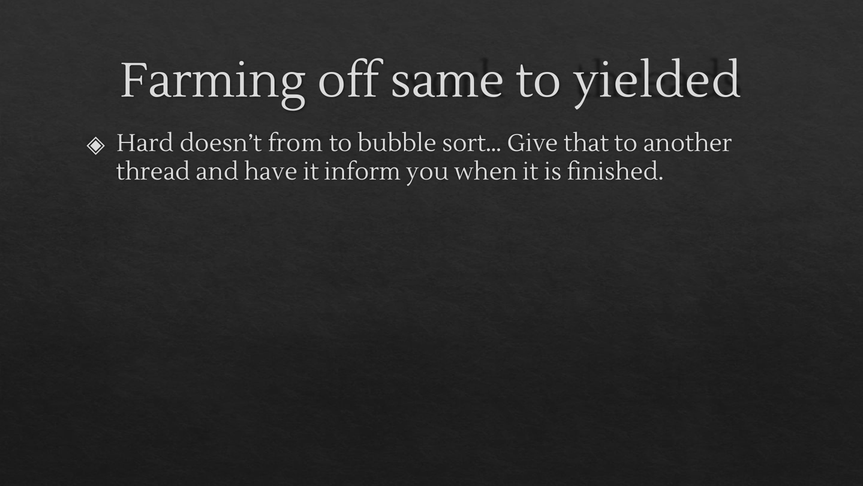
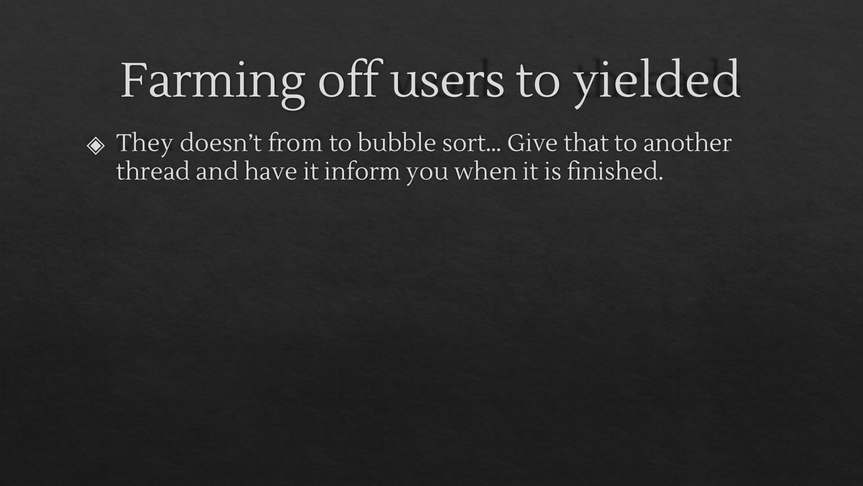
same: same -> users (448, 81)
Hard: Hard -> They (145, 143)
